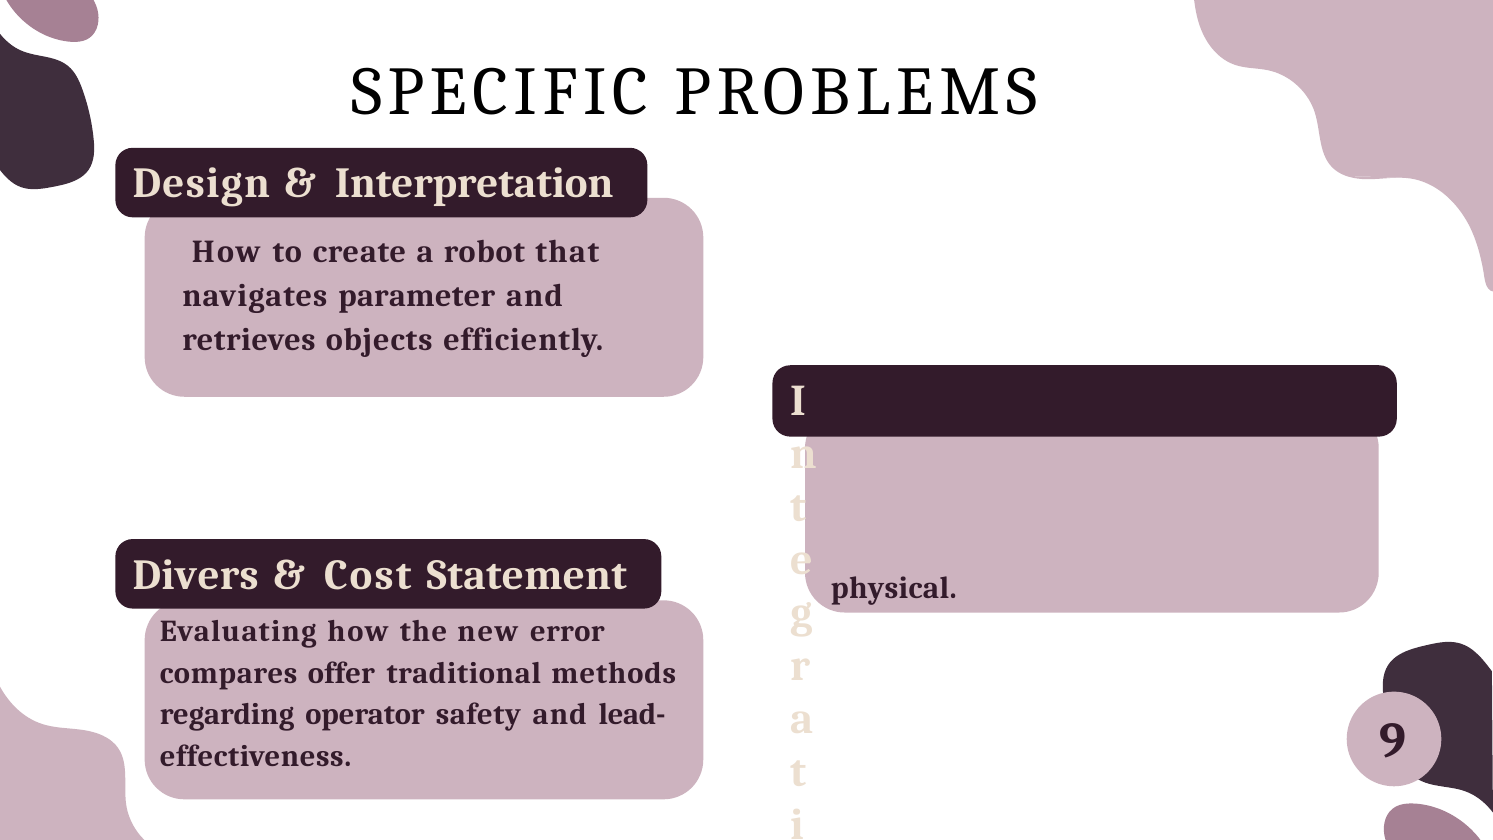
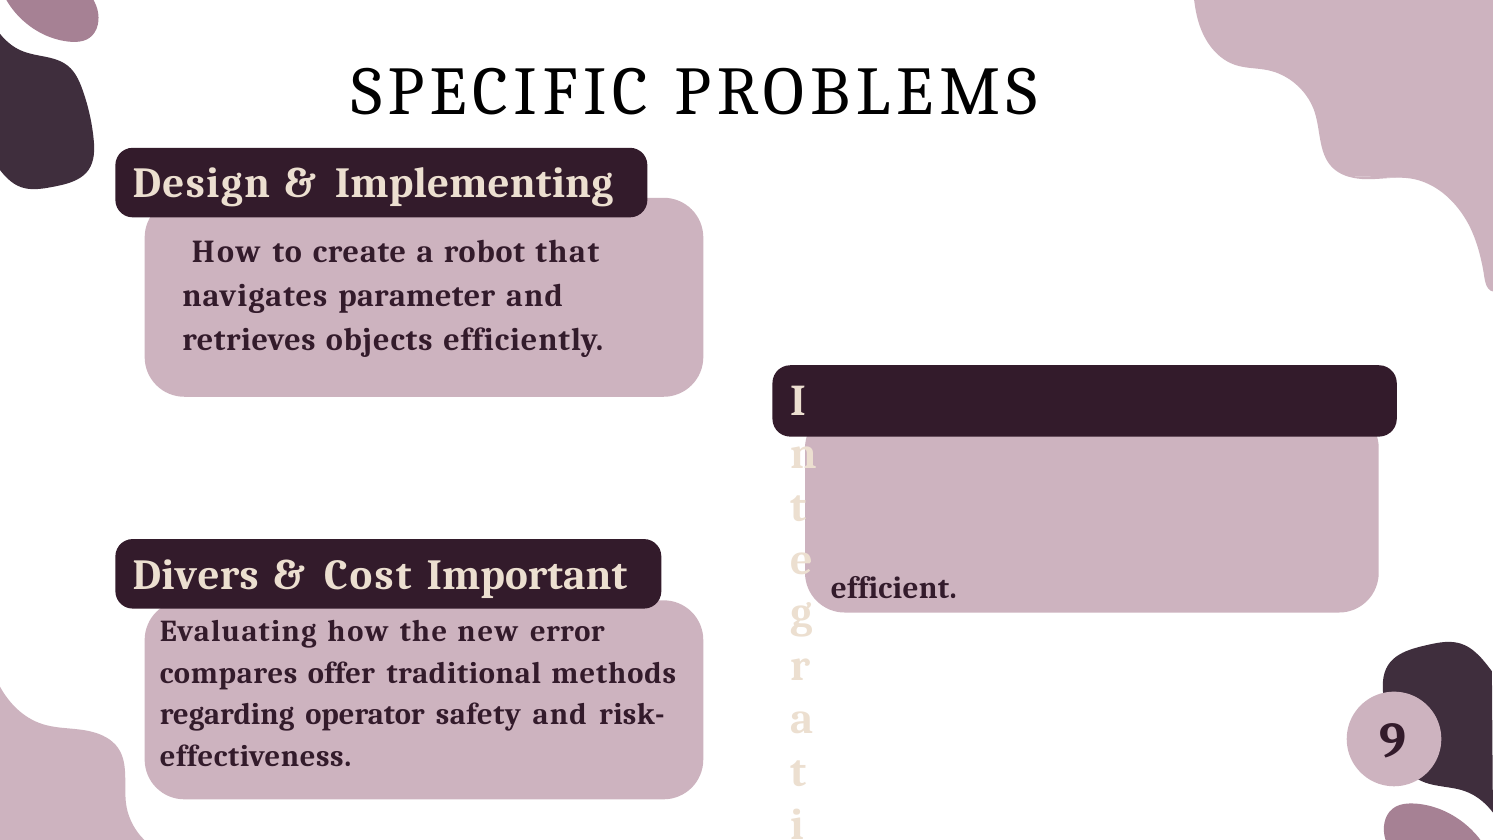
Interpretation: Interpretation -> Implementing (474, 184)
Statement: Statement -> Important (527, 575)
physical: physical -> efficient (894, 588)
lead-: lead- -> risk- (632, 715)
